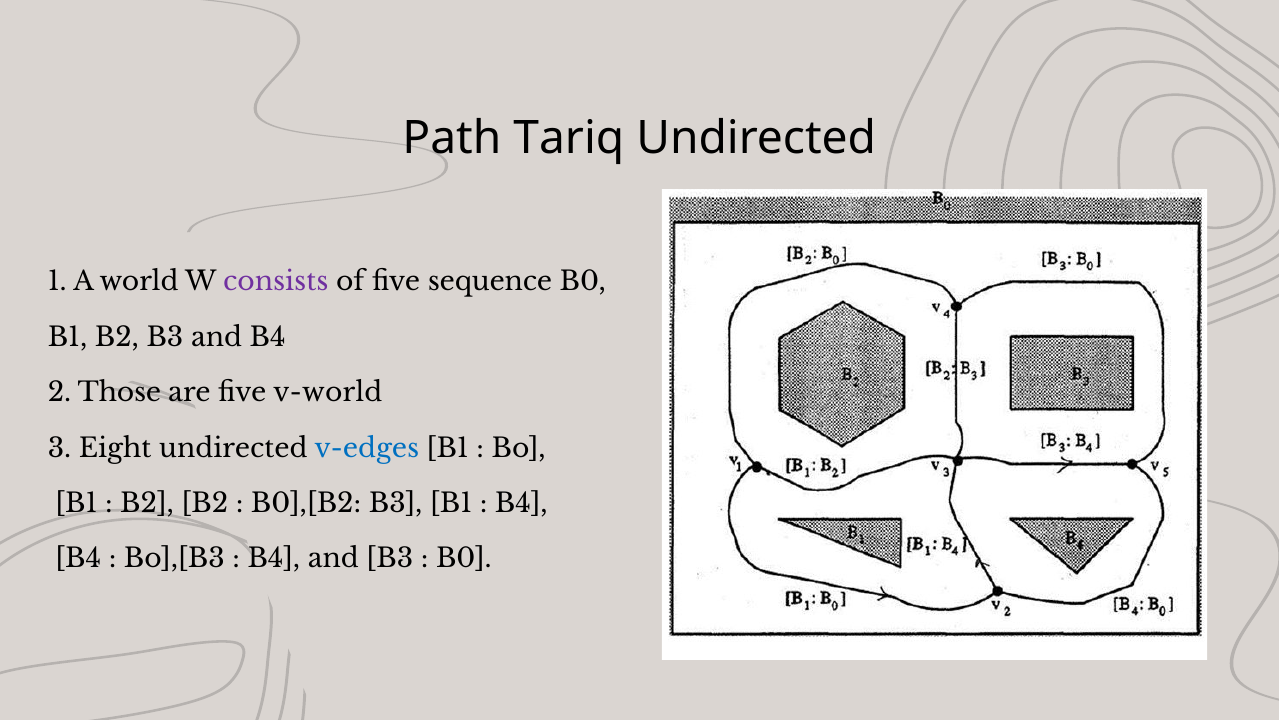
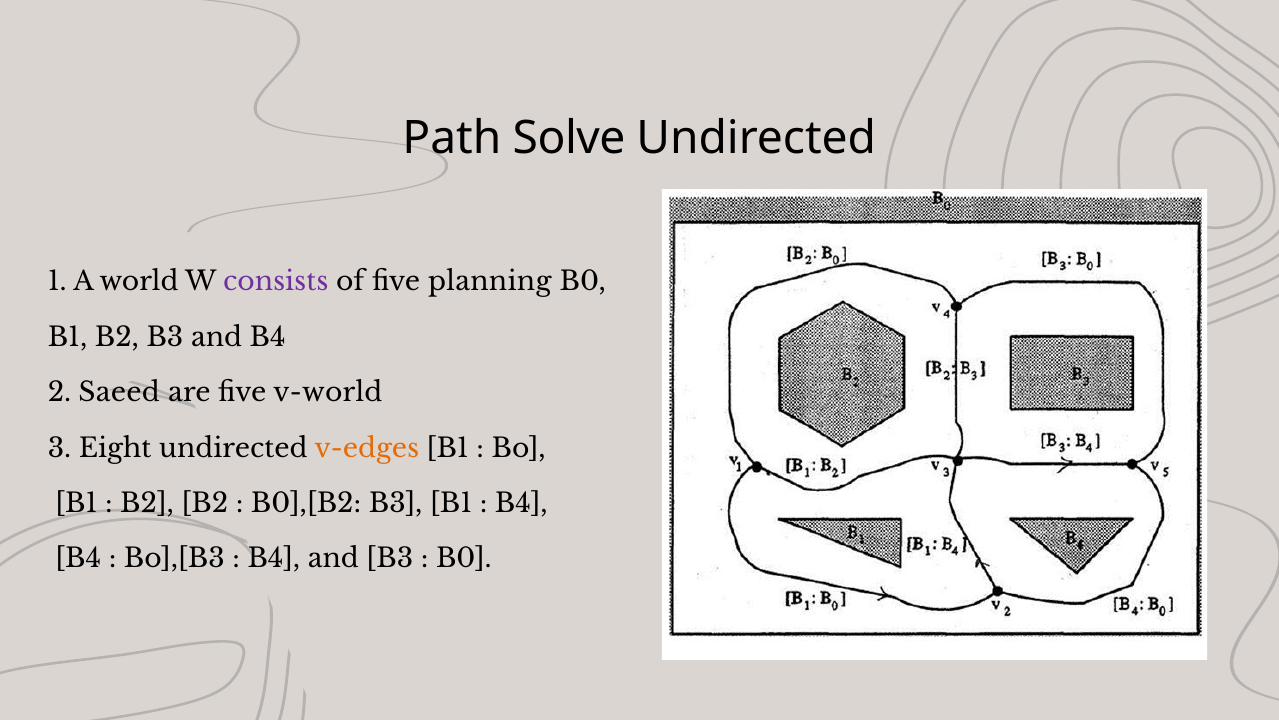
Tariq: Tariq -> Solve (569, 138)
sequence: sequence -> planning (490, 282)
Those: Those -> Saeed (119, 393)
v-edges colour: blue -> orange (367, 448)
